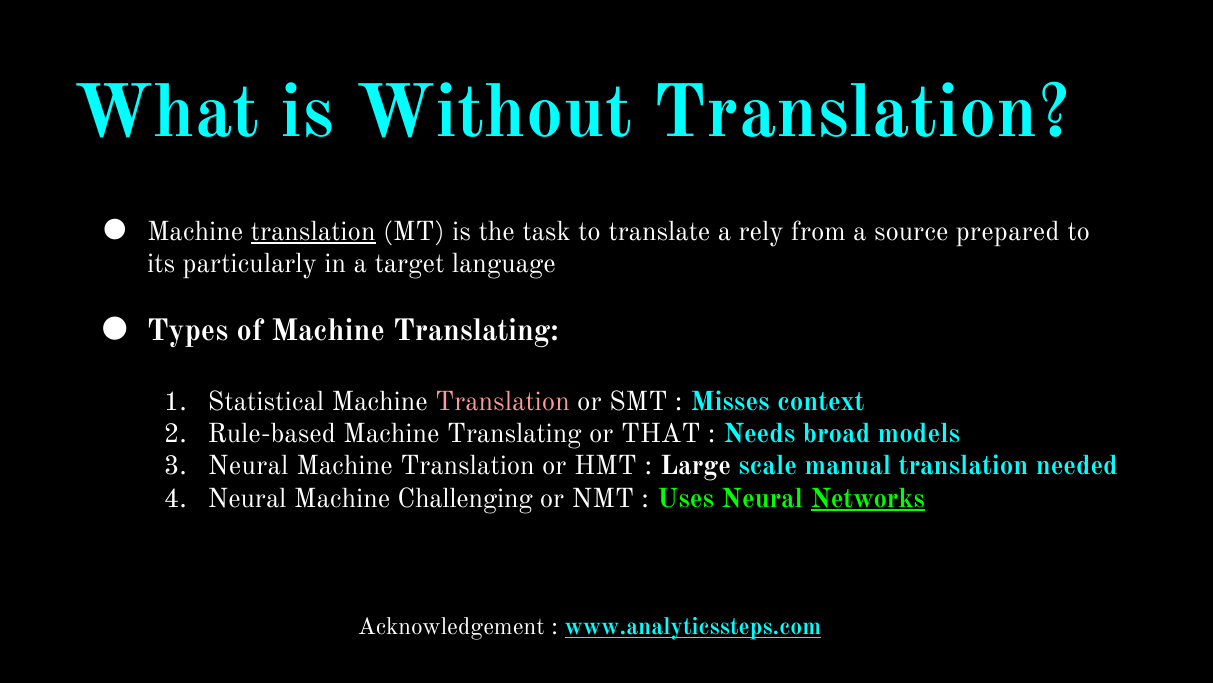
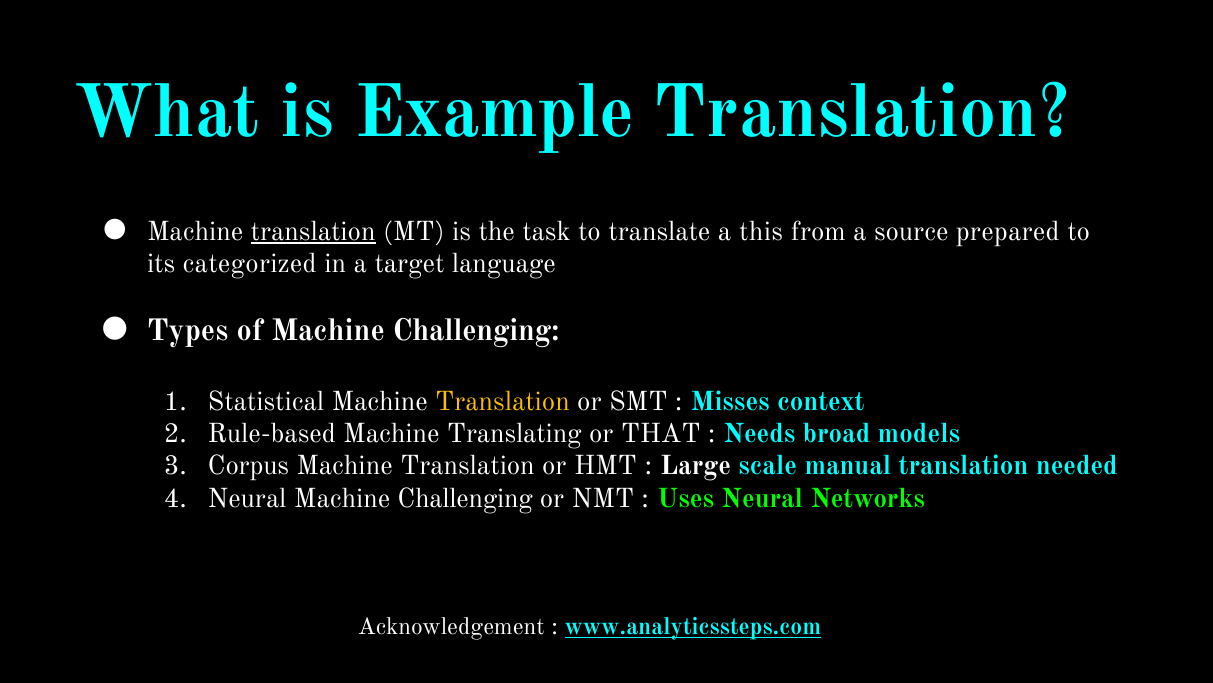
Without: Without -> Example (494, 112)
rely: rely -> this (761, 231)
particularly: particularly -> categorized (250, 264)
of Machine Translating: Translating -> Challenging (476, 330)
Translation colour: pink -> yellow (503, 401)
Neural: Neural -> Corpus (248, 466)
Networks underline: present -> none (868, 498)
